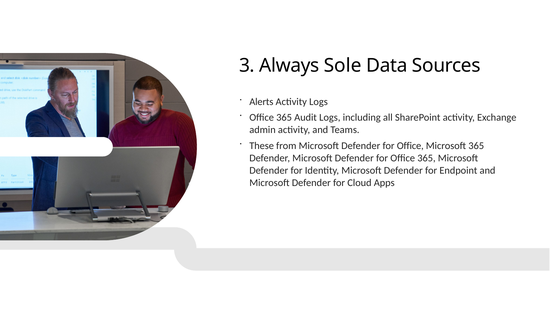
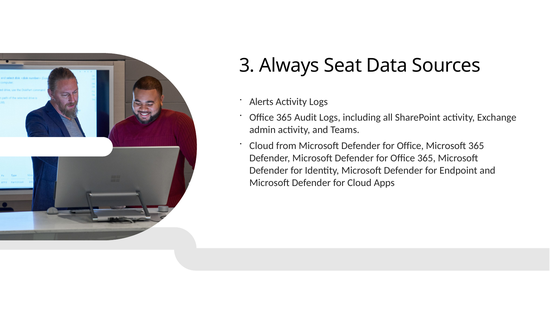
Sole: Sole -> Seat (343, 66)
These: These -> Cloud (262, 146)
